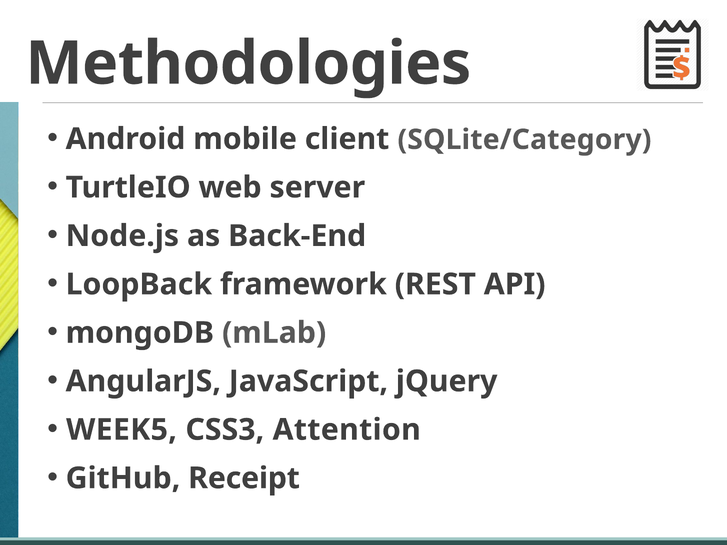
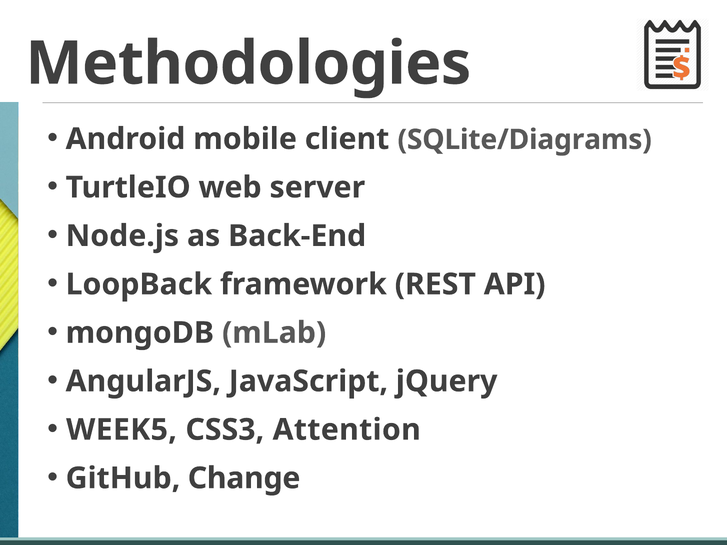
SQLite/Category: SQLite/Category -> SQLite/Diagrams (525, 140)
Receipt: Receipt -> Change (244, 478)
